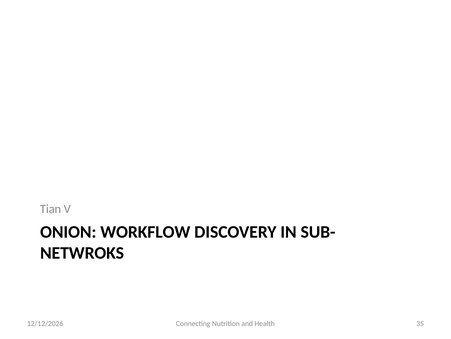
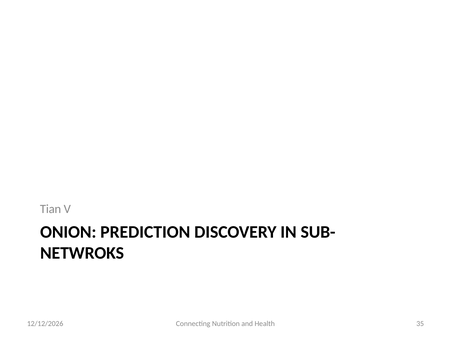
WORKFLOW: WORKFLOW -> PREDICTION (145, 231)
